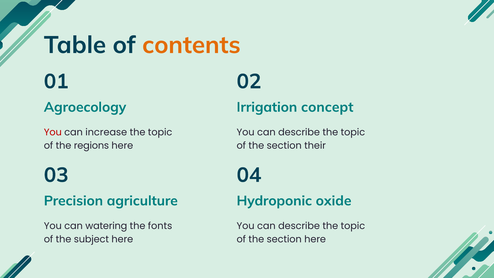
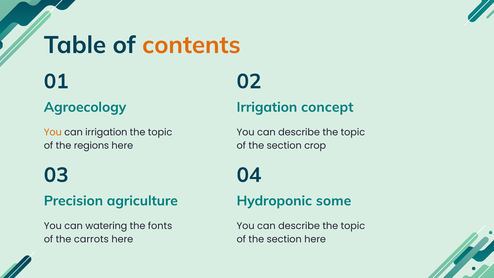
You colour: red -> orange (53, 132)
can increase: increase -> irrigation (106, 132)
their: their -> crop (315, 146)
oxide: oxide -> some (334, 201)
subject: subject -> carrots (91, 239)
